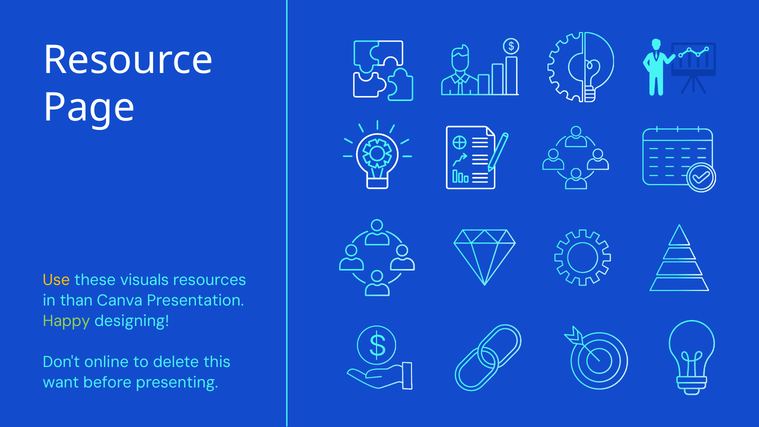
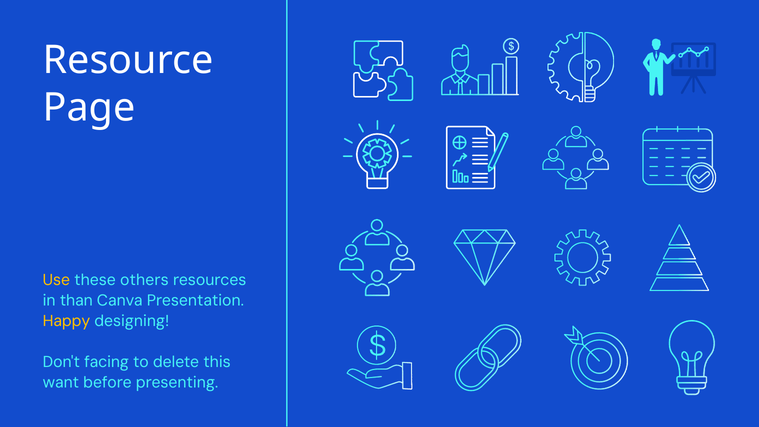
visuals: visuals -> others (144, 280)
Happy colour: light green -> yellow (66, 321)
online: online -> facing (107, 362)
